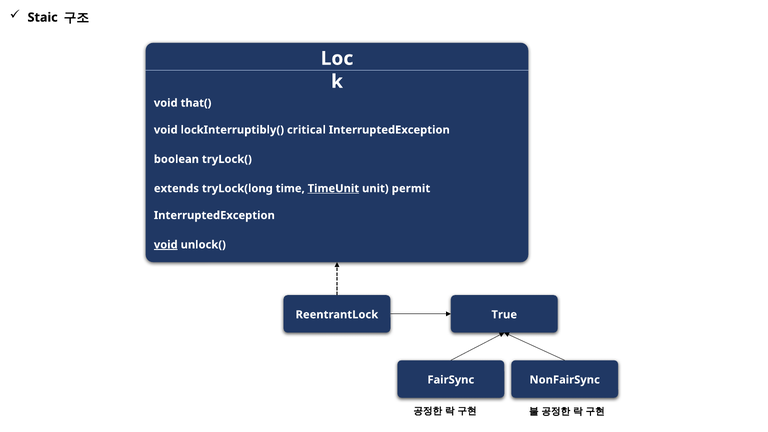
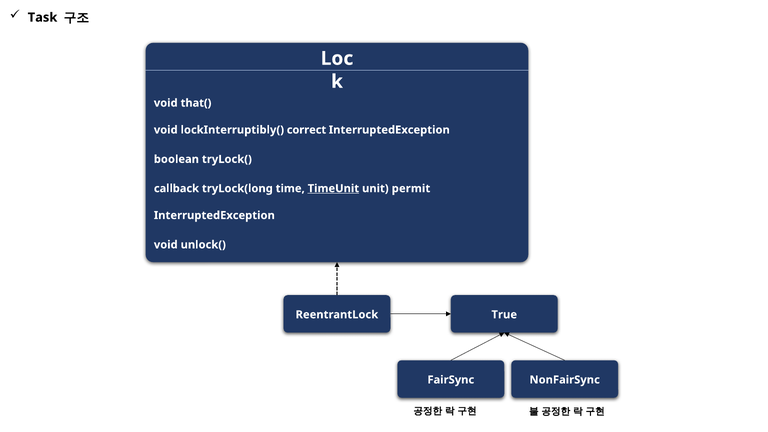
Staic: Staic -> Task (43, 17)
critical: critical -> correct (306, 130)
extends: extends -> callback (176, 188)
void underline: present -> none (166, 245)
